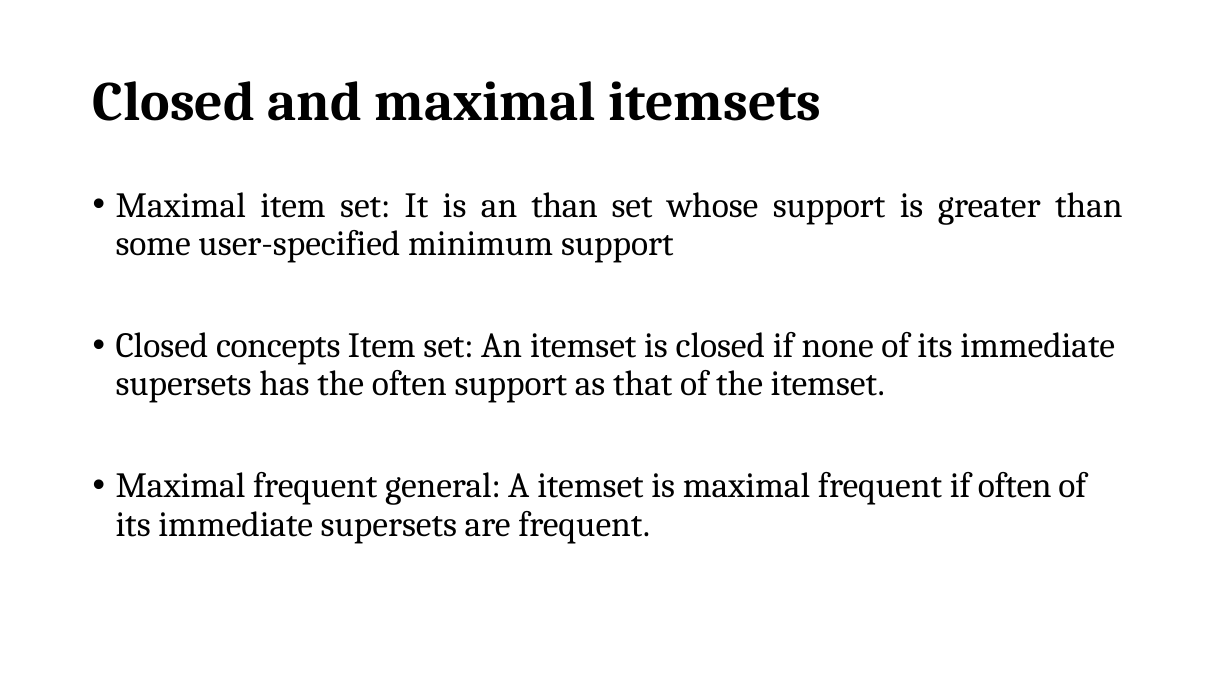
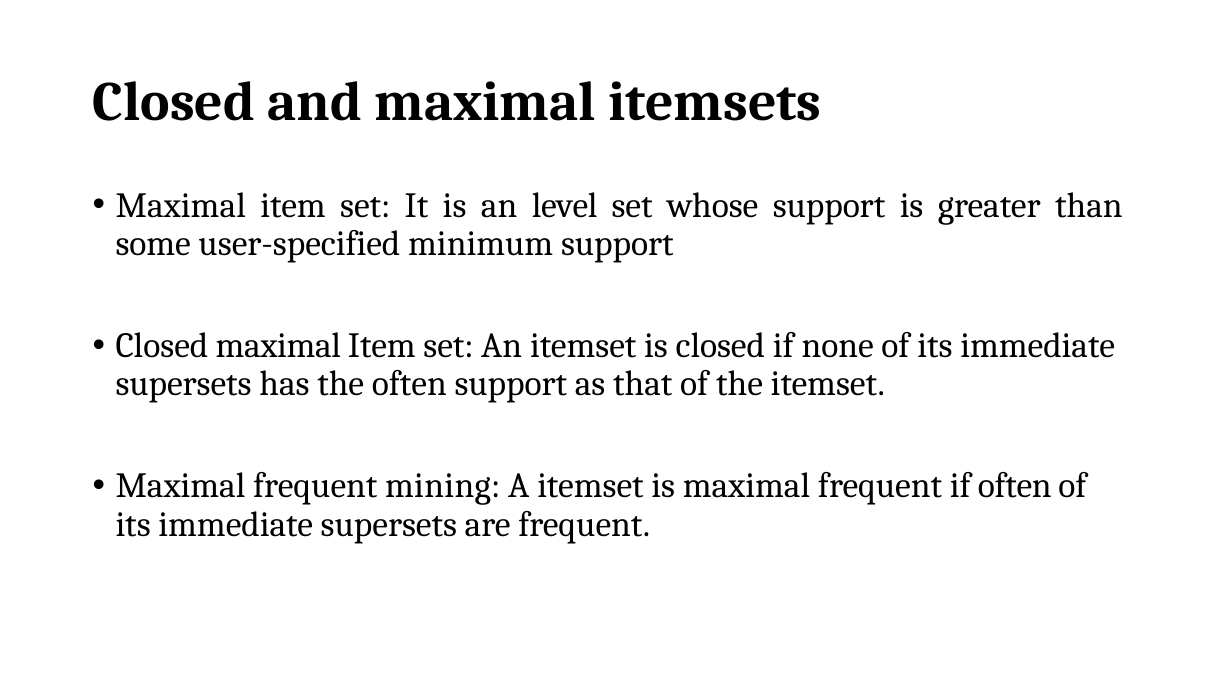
an than: than -> level (565, 206)
Closed concepts: concepts -> maximal (278, 346)
general: general -> mining (443, 486)
